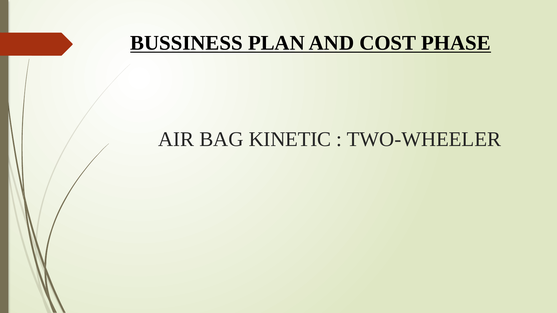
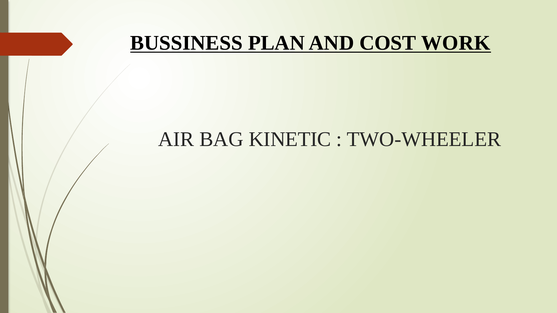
PHASE: PHASE -> WORK (456, 43)
